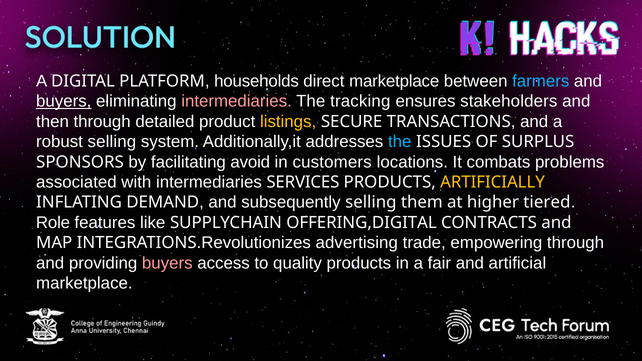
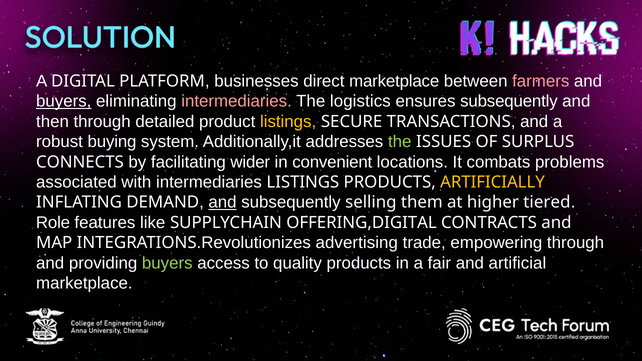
households: households -> businesses (256, 81)
farmers colour: light blue -> pink (541, 81)
tracking: tracking -> logistics (360, 101)
ensures stakeholders: stakeholders -> subsequently (509, 101)
robust selling: selling -> buying (112, 142)
the colour: light blue -> light green (400, 142)
SPONSORS: SPONSORS -> CONNECTS (80, 162)
avoid: avoid -> wider (250, 162)
customers: customers -> convenient (332, 162)
intermediaries SERVICES: SERVICES -> LISTINGS (303, 182)
and underline: none -> present (223, 202)
buyers colour: pink -> light green (167, 263)
